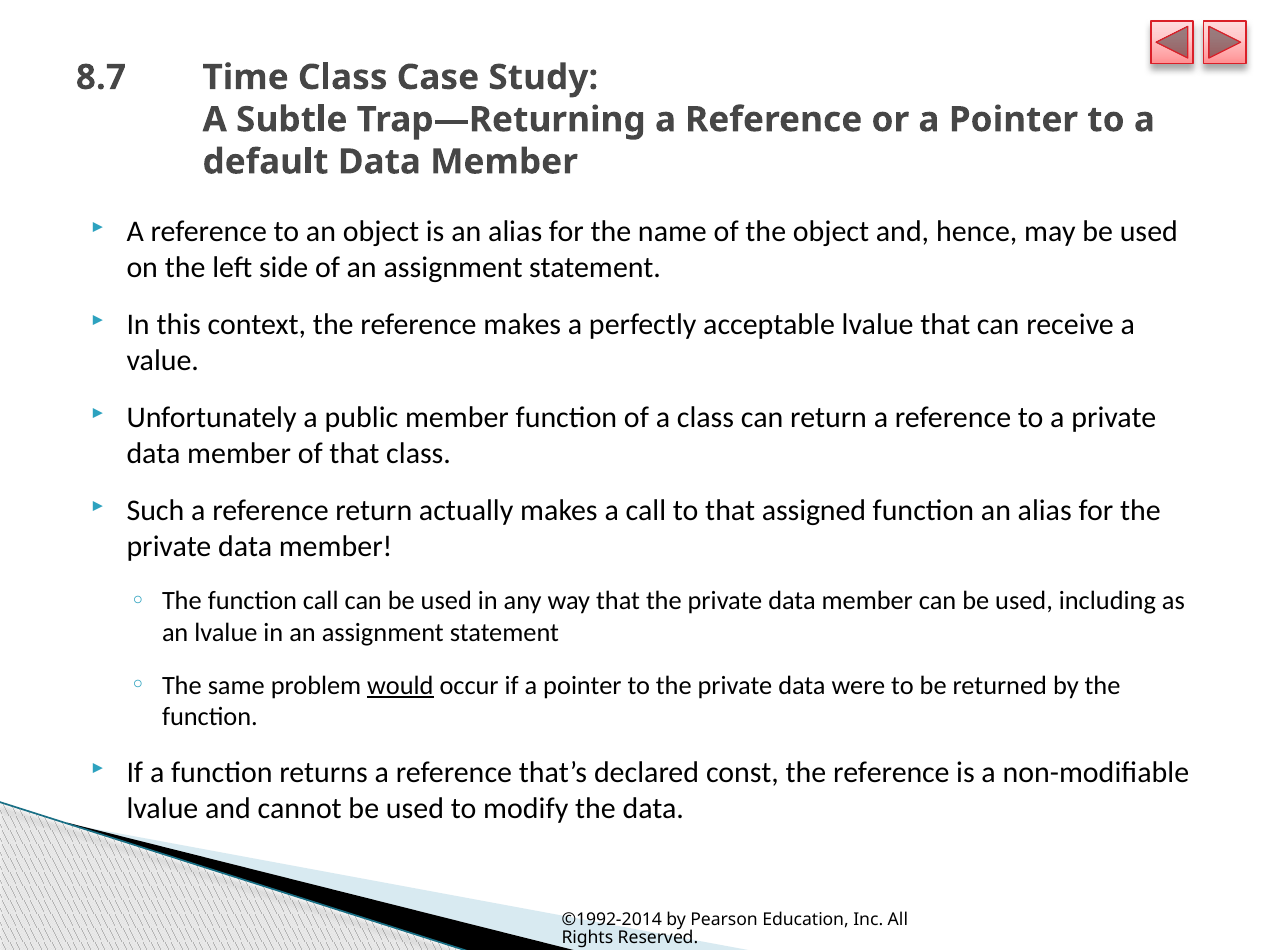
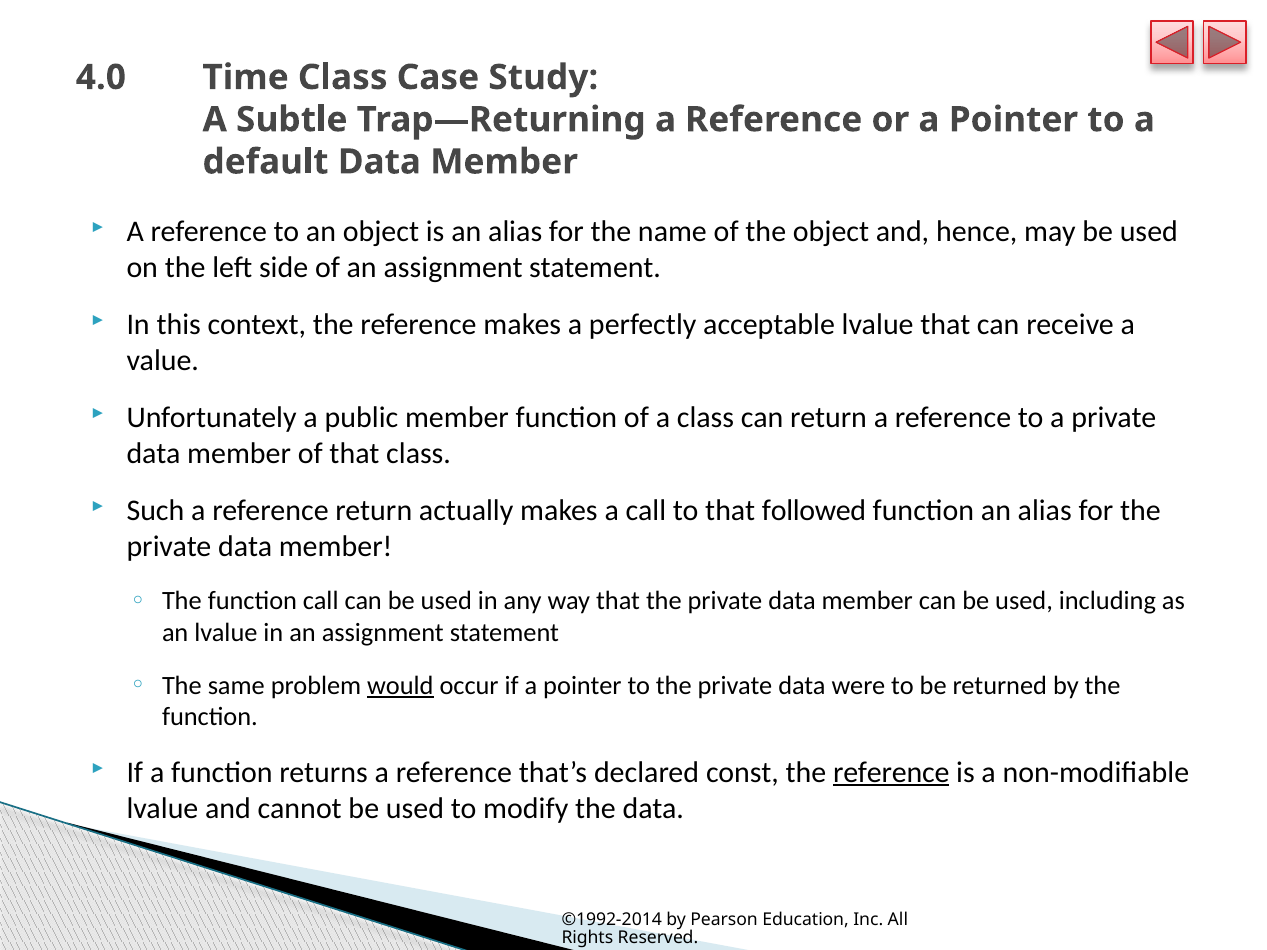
8.7: 8.7 -> 4.0 (101, 77)
assigned: assigned -> followed (814, 511)
reference underline: none -> present (891, 773)
